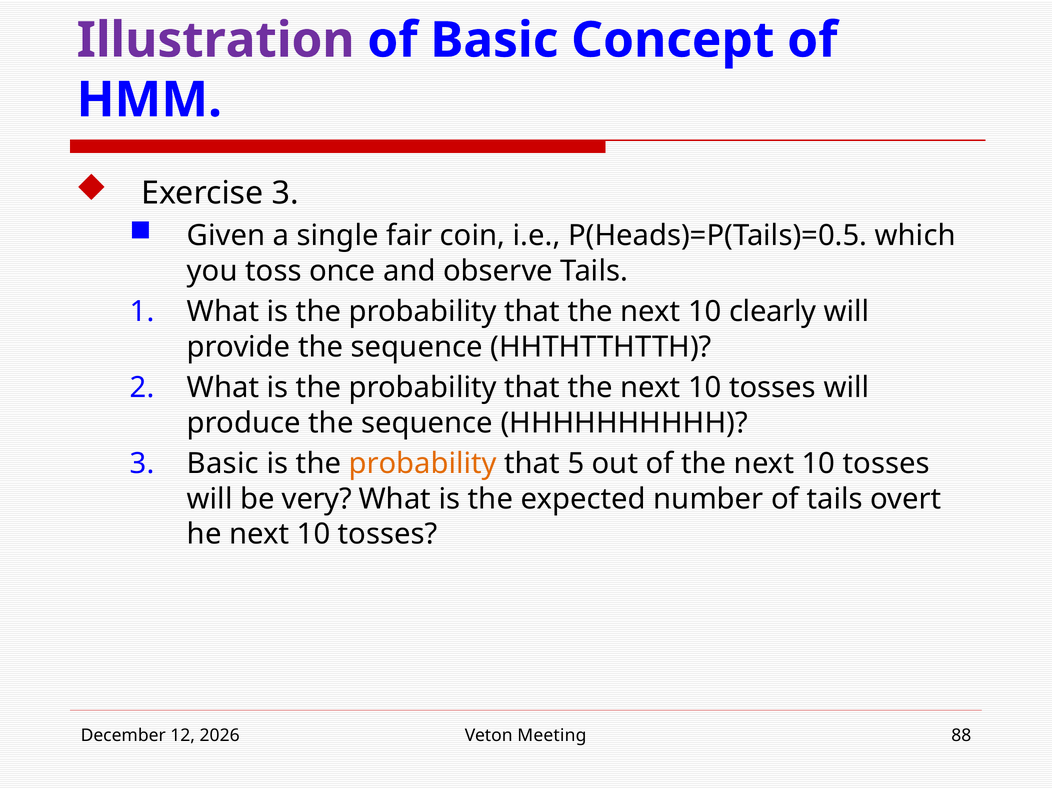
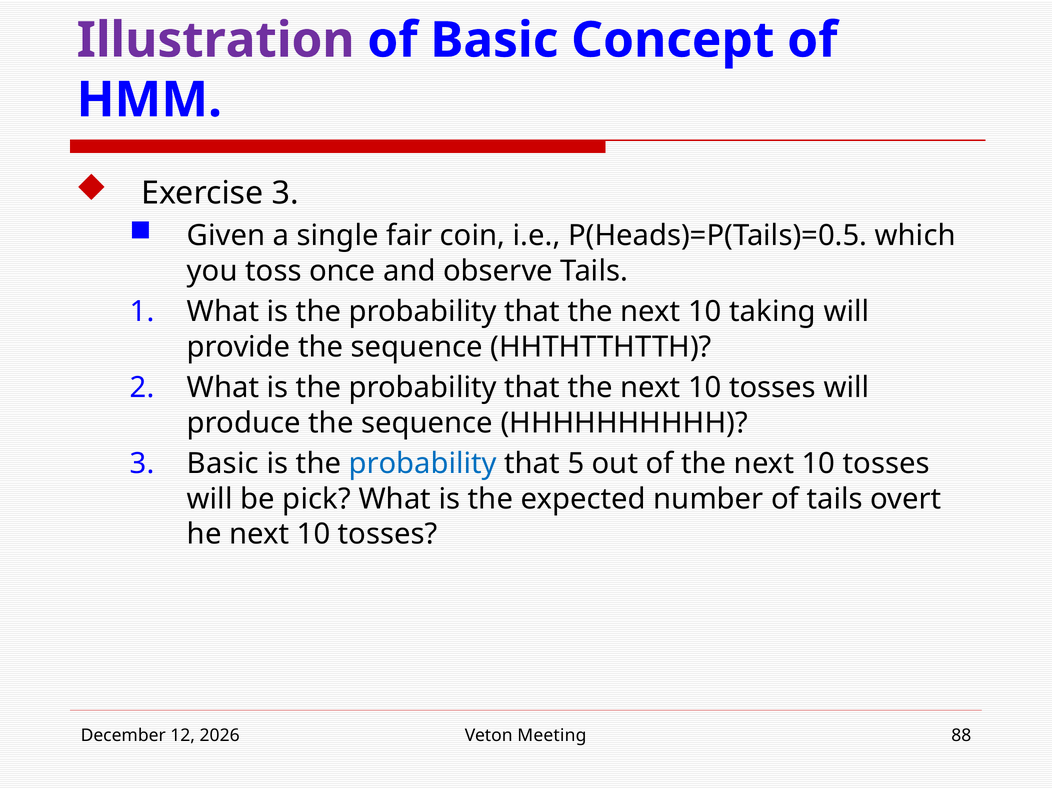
clearly: clearly -> taking (772, 312)
probability colour: orange -> blue (423, 464)
very: very -> pick (317, 499)
